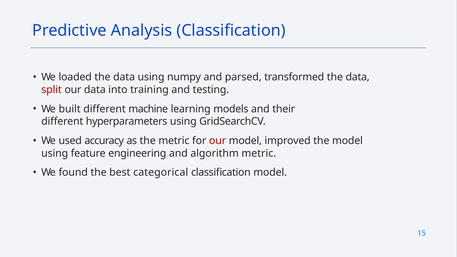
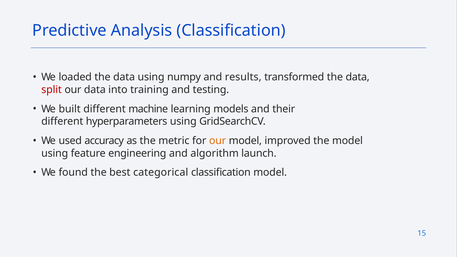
parsed: parsed -> results (243, 77)
our colour: red -> orange (218, 141)
algorithm metric: metric -> launch (259, 153)
